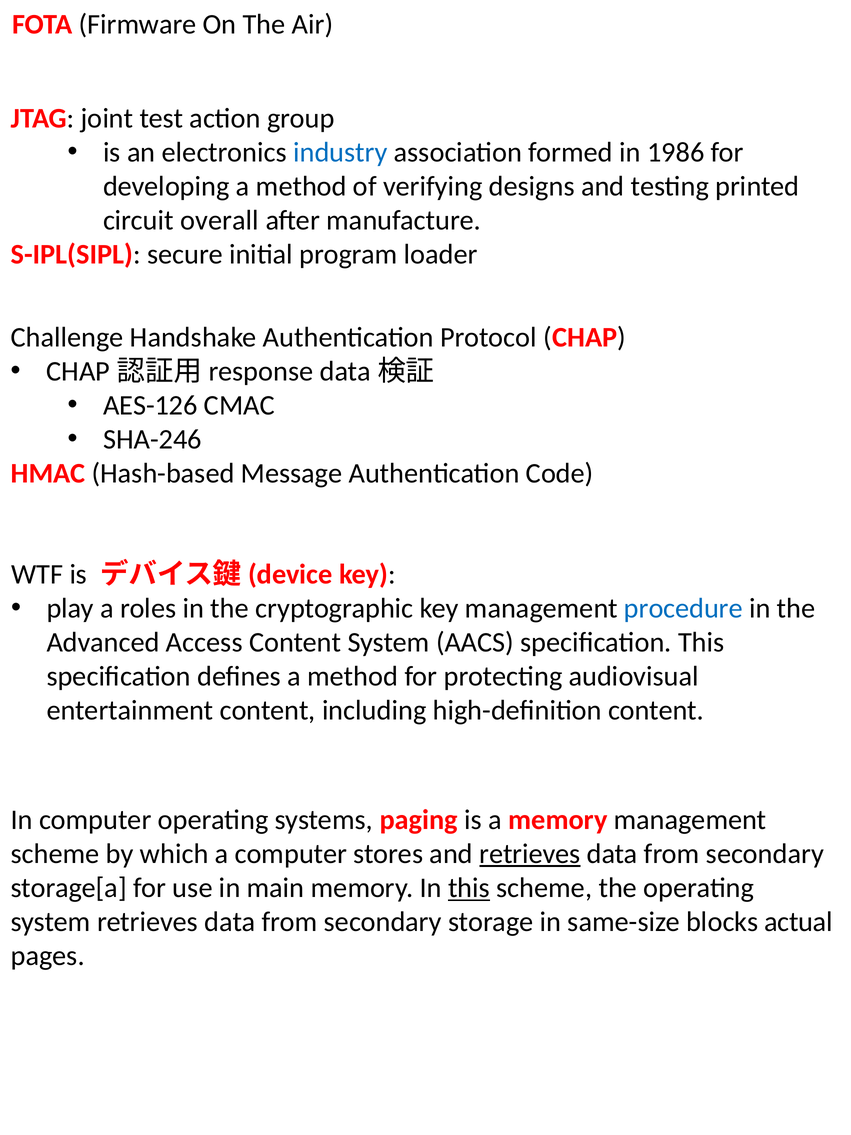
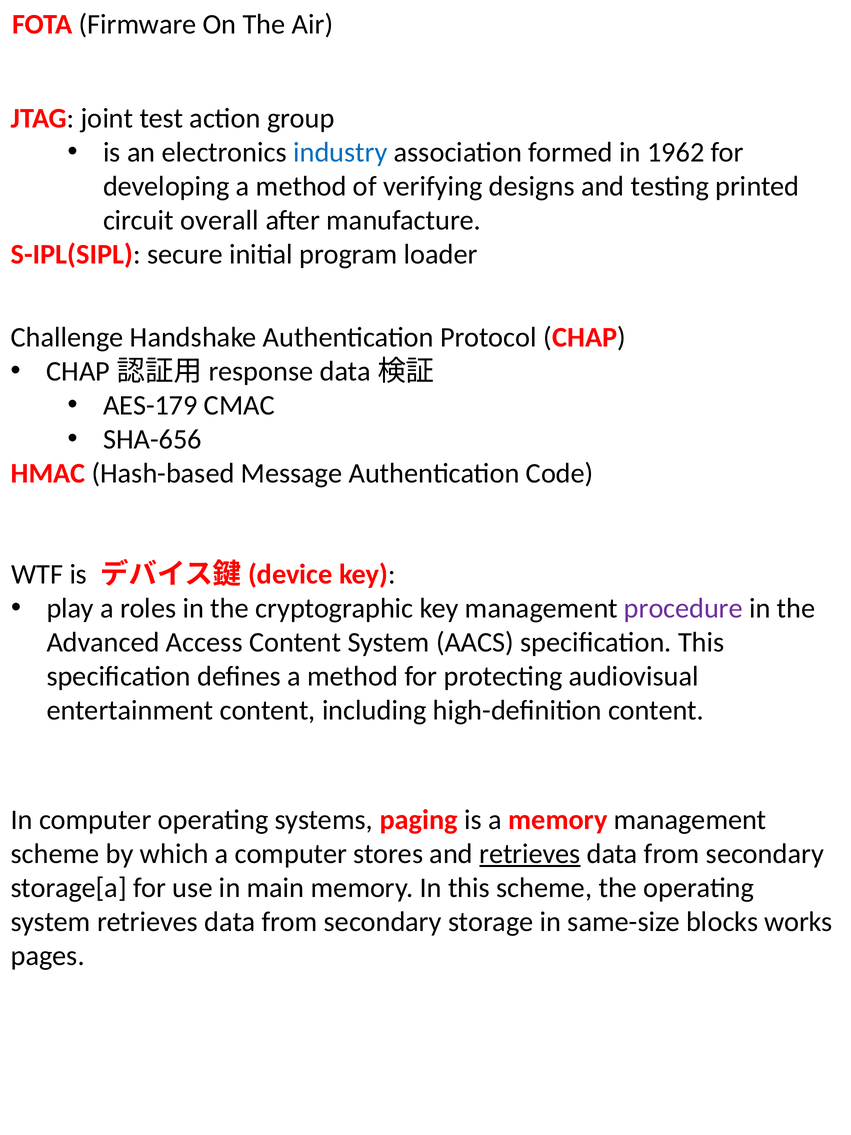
1986: 1986 -> 1962 (676, 152)
AES-126: AES-126 -> AES-179 (150, 405)
SHA-246: SHA-246 -> SHA-656 (152, 439)
procedure colour: blue -> purple (683, 608)
this underline: present -> none (469, 888)
actual: actual -> works (798, 922)
